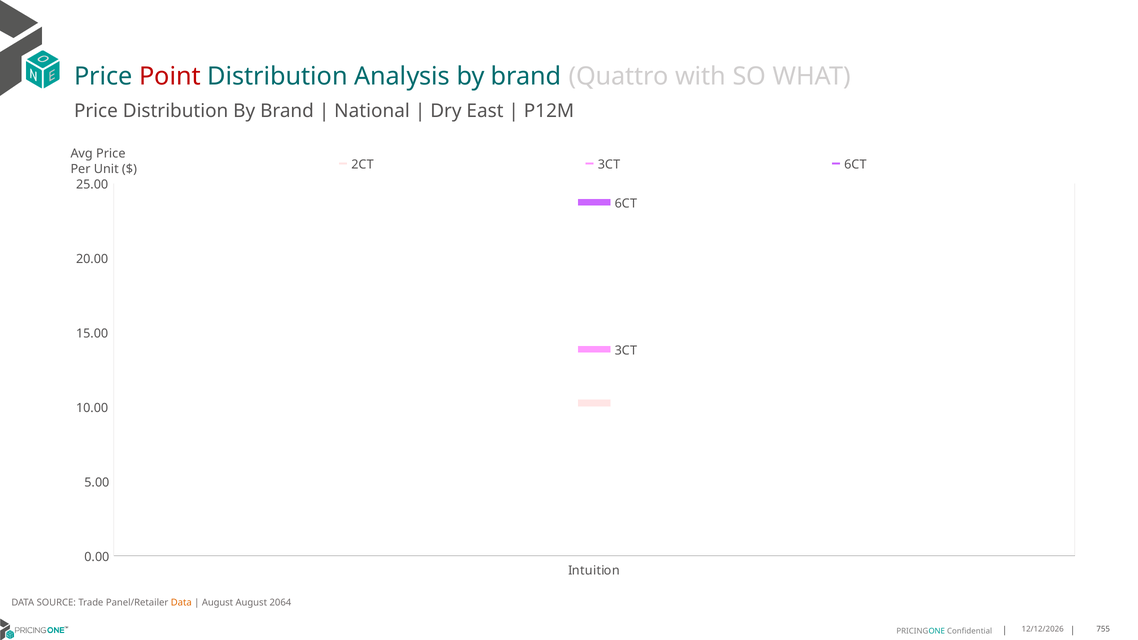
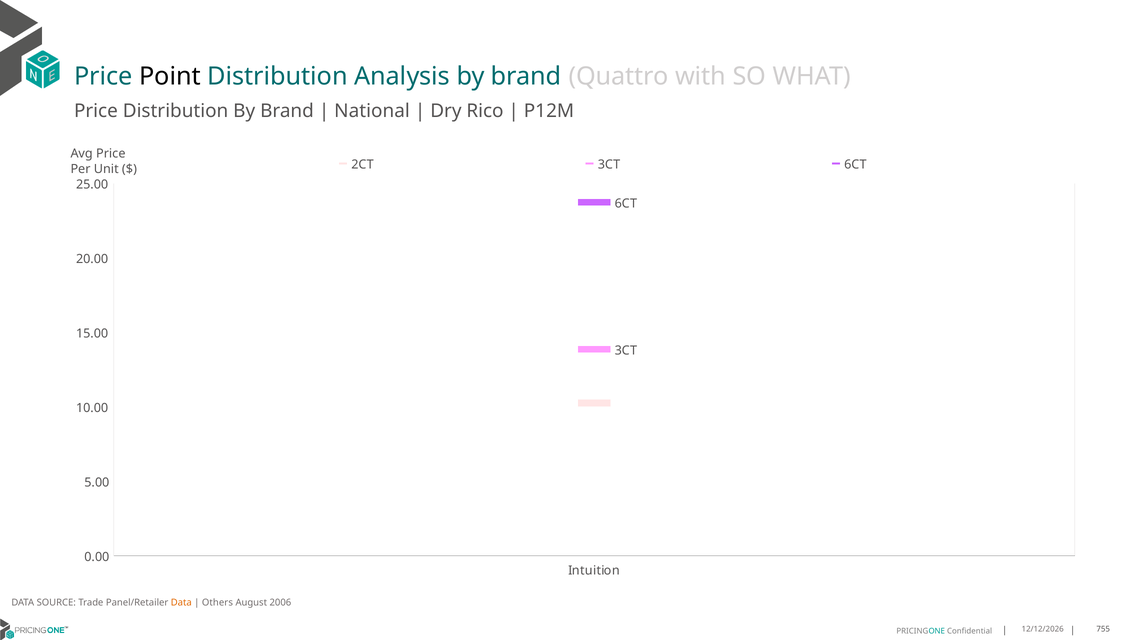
Point colour: red -> black (170, 76)
East: East -> Rico (485, 111)
August: August -> Others (217, 603)
2064: 2064 -> 2006 (280, 603)
